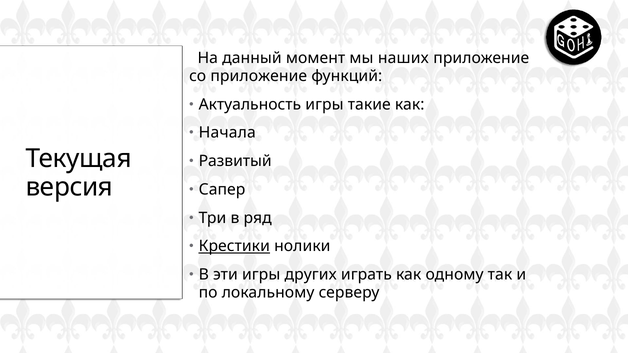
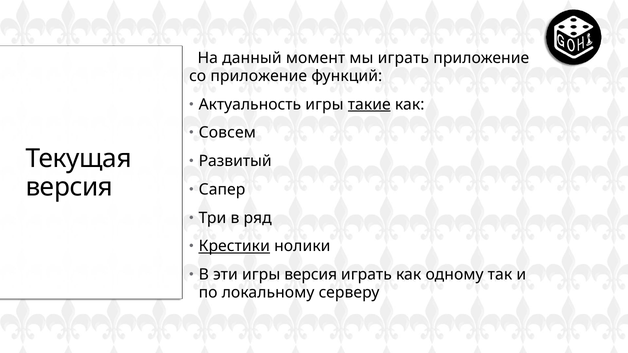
мы наших: наших -> играть (403, 58)
такие underline: none -> present (369, 104)
Начала: Начала -> Совсем (227, 133)
игры других: других -> версия (311, 275)
